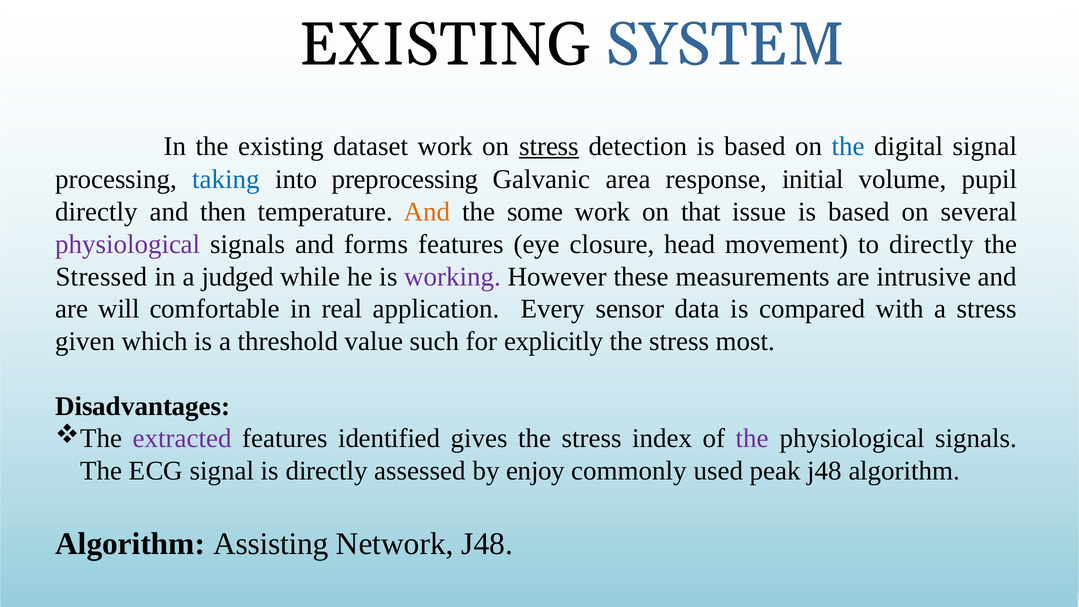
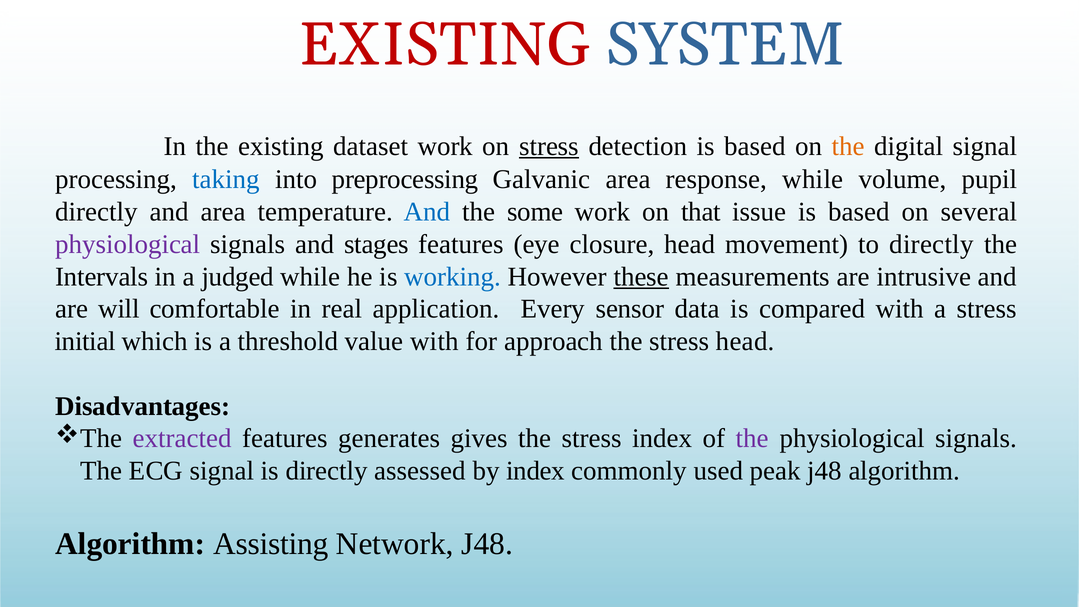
EXISTING colour: black -> red (445, 45)
the colour: blue -> orange (848, 146)
response initial: initial -> while (813, 180)
and then: then -> area (223, 212)
And colour: orange -> blue (427, 212)
forms: forms -> stages (376, 244)
Stressed: Stressed -> Intervals (102, 277)
working colour: purple -> blue (453, 277)
these underline: none -> present (641, 277)
given: given -> initial (85, 341)
value such: such -> with (434, 341)
explicitly: explicitly -> approach (554, 341)
stress most: most -> head (745, 341)
identified: identified -> generates (389, 438)
by enjoy: enjoy -> index (536, 471)
